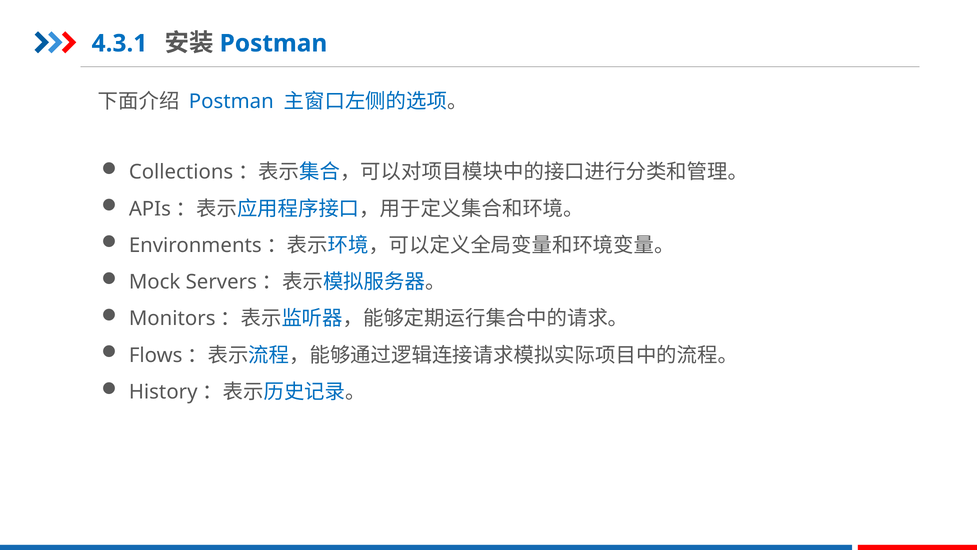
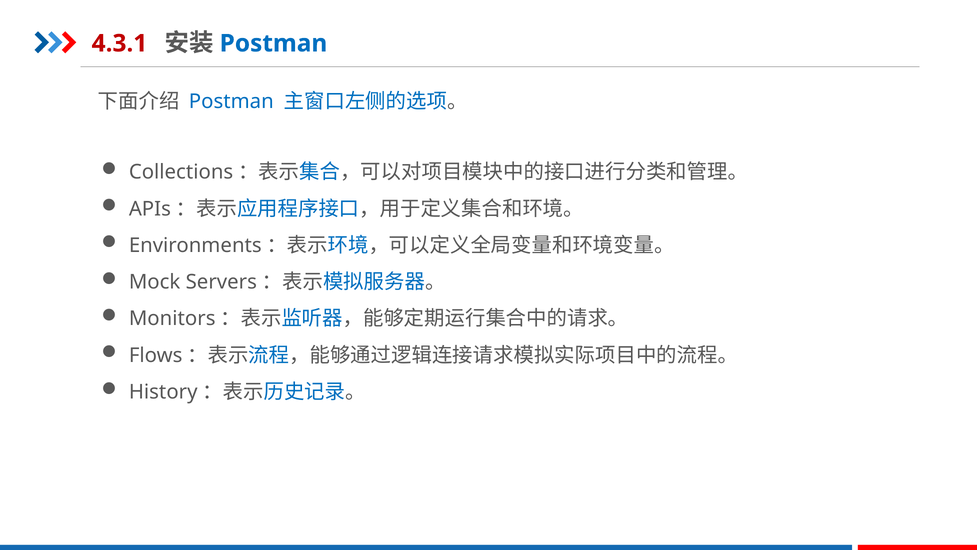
4.3.1 colour: blue -> red (119, 43)
